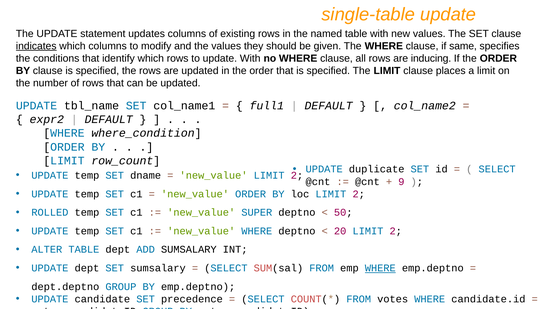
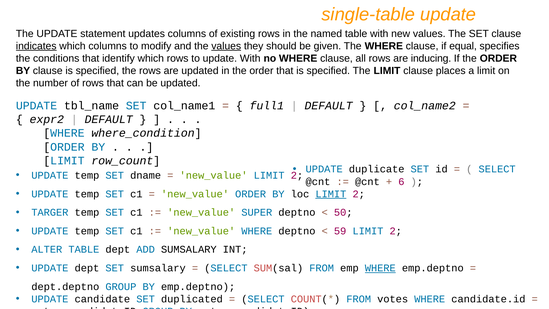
values underline: none -> present (226, 46)
same: same -> equal (463, 46)
9: 9 -> 6 (401, 181)
LIMIT underline: none -> present (331, 194)
ROLLED: ROLLED -> TARGER (50, 212)
20: 20 -> 59 (340, 231)
precedence: precedence -> duplicated (192, 299)
